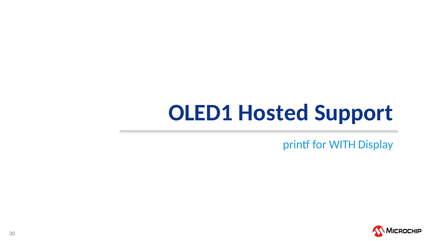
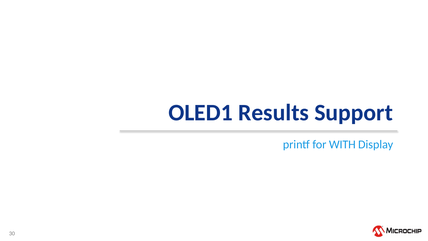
Hosted: Hosted -> Results (274, 113)
